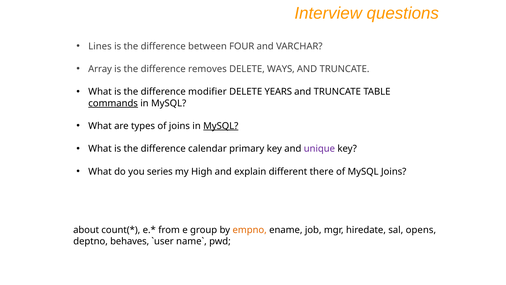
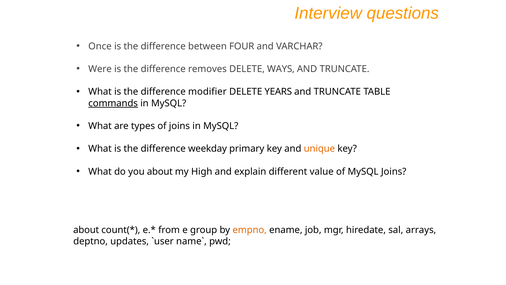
Lines: Lines -> Once (100, 46)
Array: Array -> Were (100, 69)
MySQL underline: present -> none (221, 126)
calendar: calendar -> weekday (207, 149)
unique colour: purple -> orange (319, 149)
you series: series -> about (160, 171)
there: there -> value (322, 171)
opens: opens -> arrays (421, 230)
behaves: behaves -> updates (130, 241)
